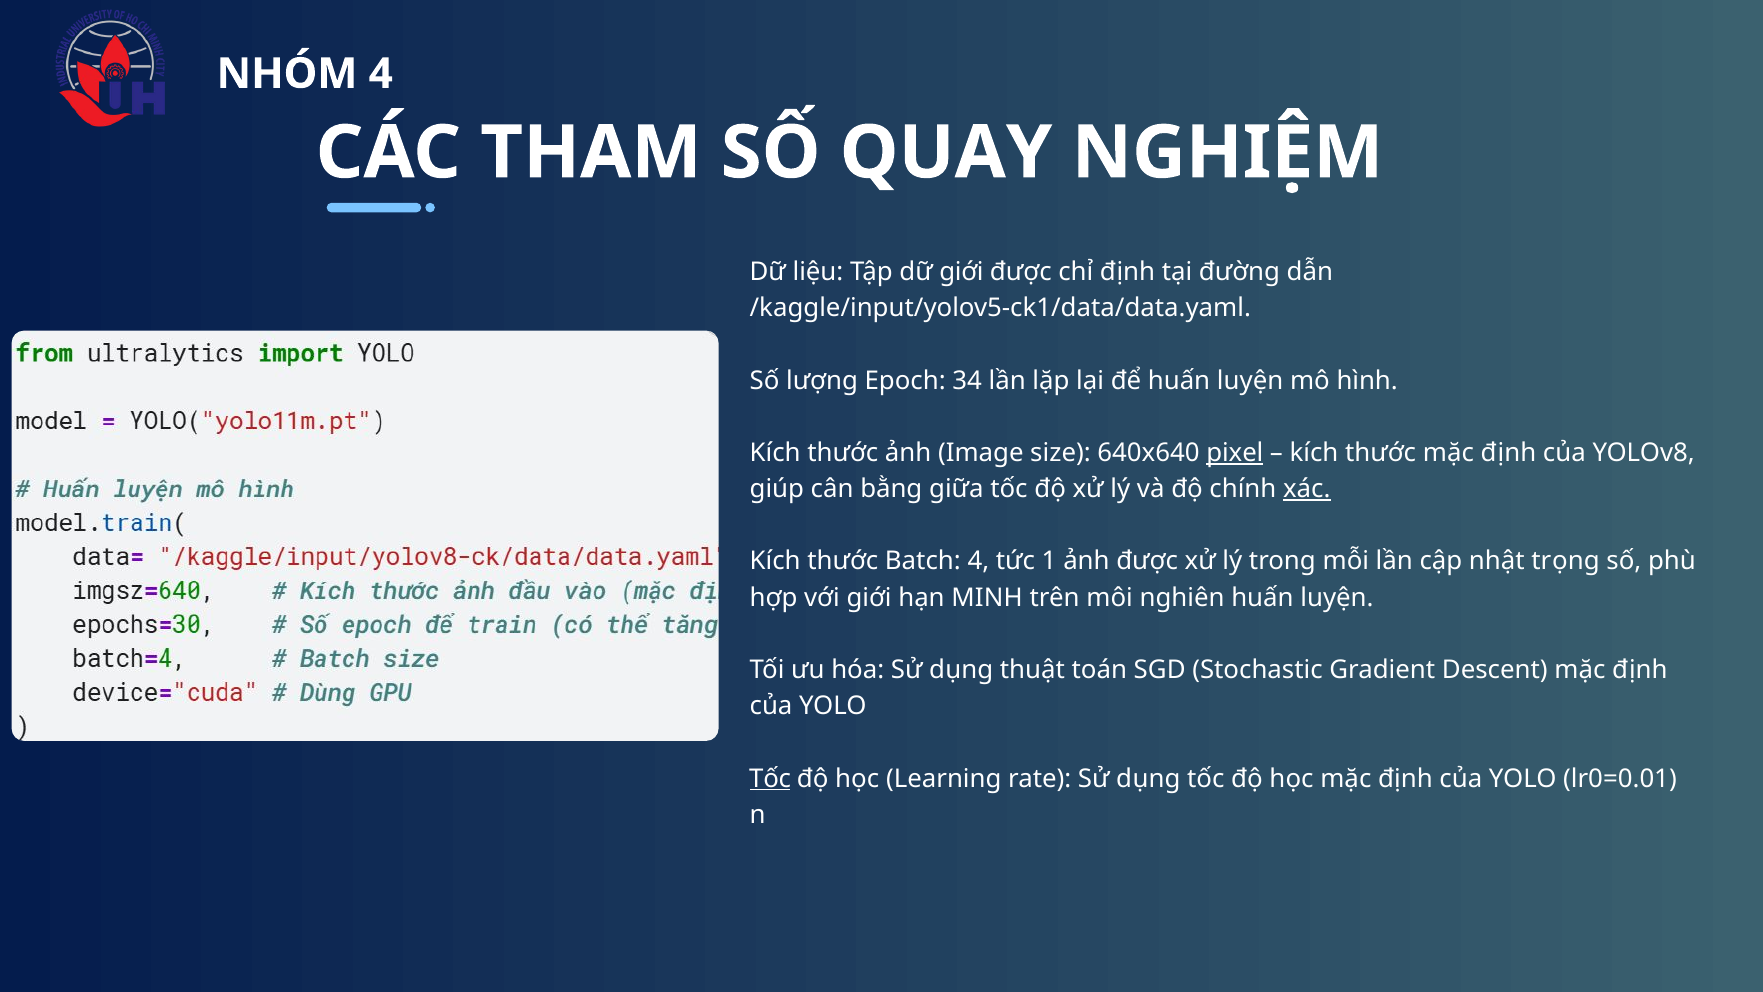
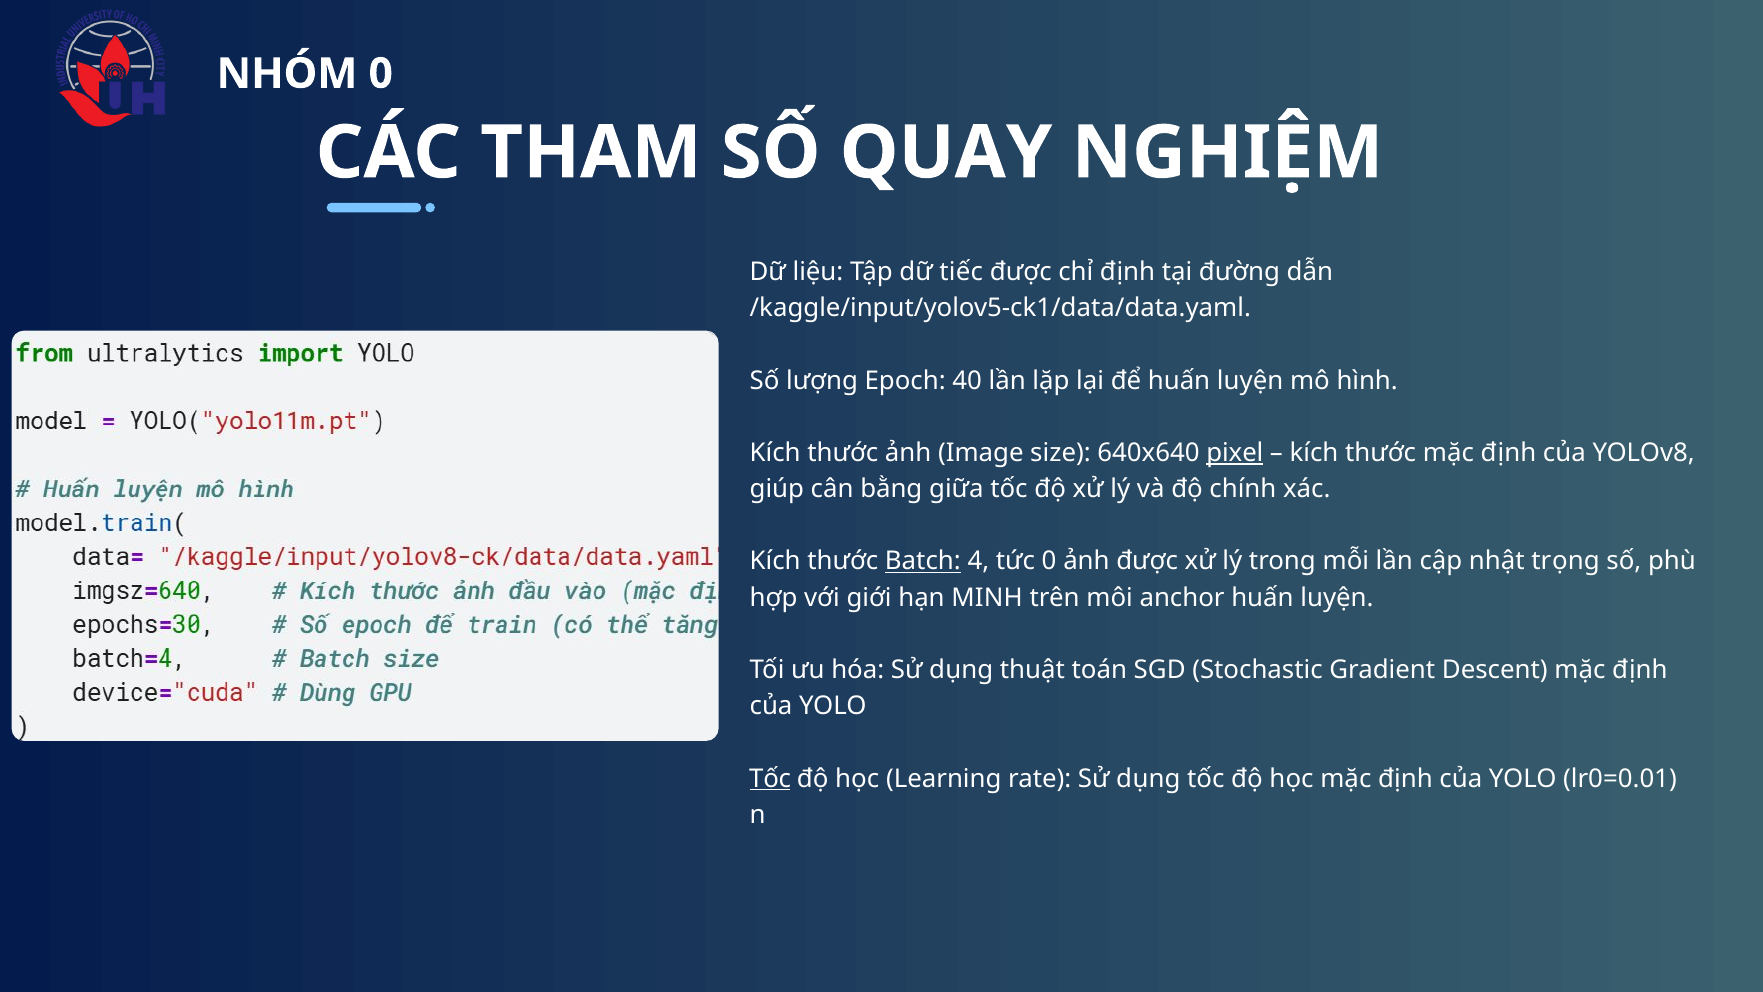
NHÓM 4: 4 -> 0 (381, 74)
dữ giới: giới -> tiếc (961, 272)
34: 34 -> 40 (967, 380)
xác underline: present -> none (1307, 489)
Batch underline: none -> present (923, 561)
tức 1: 1 -> 0 (1049, 561)
nghiên: nghiên -> anchor (1182, 597)
